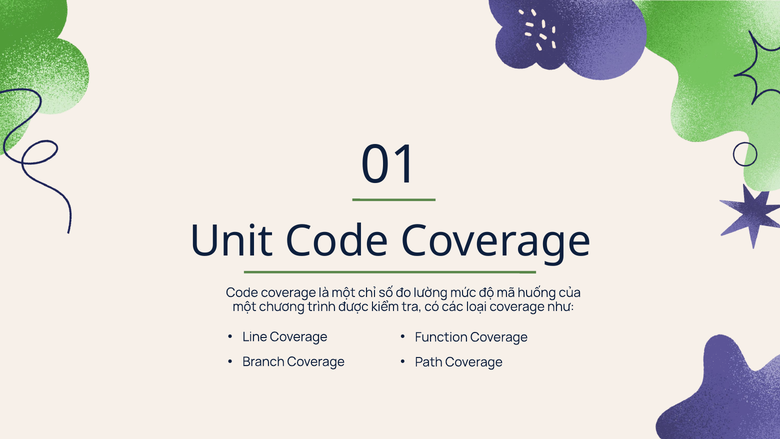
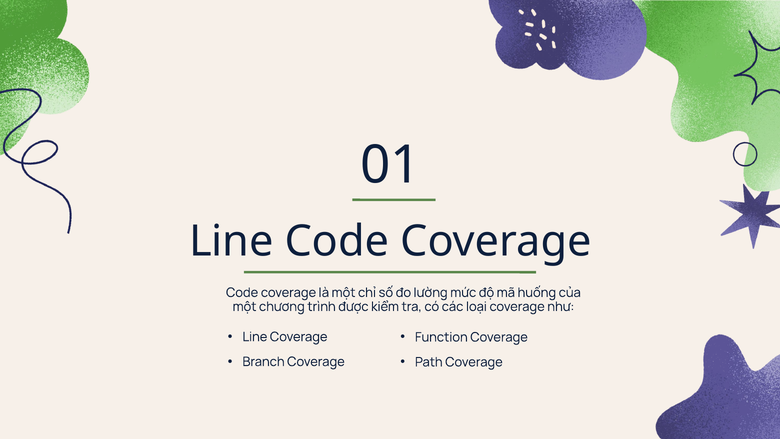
Unit: Unit -> Line (231, 242)
